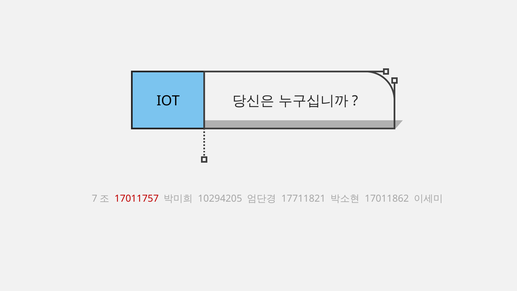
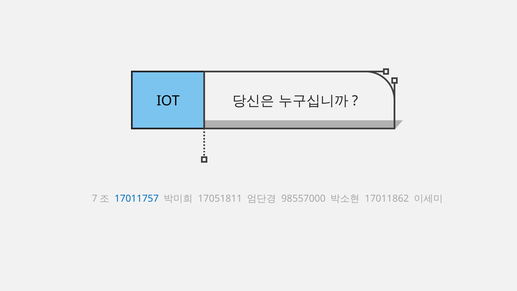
17011757 colour: red -> blue (137, 199)
10294205: 10294205 -> 17051811 (220, 199)
17711821: 17711821 -> 98557000 (303, 199)
